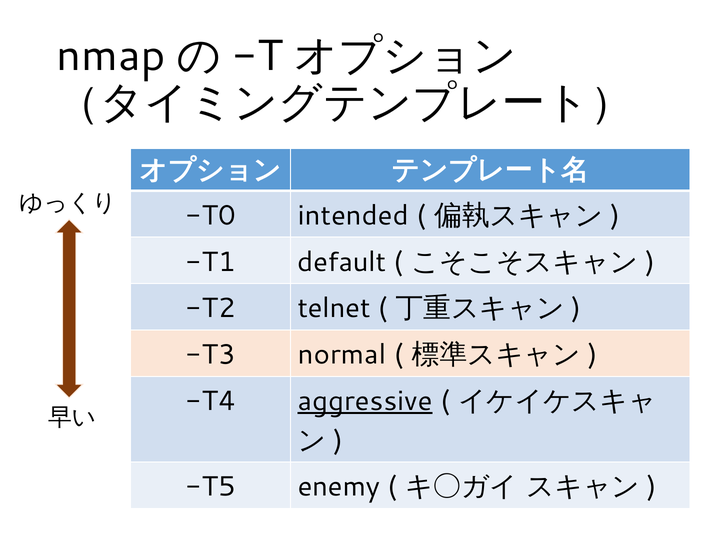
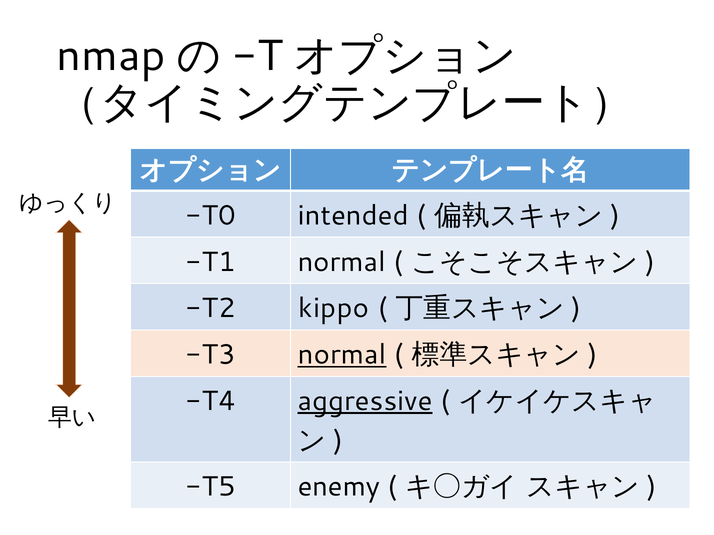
T1 default: default -> normal (342, 262)
telnet: telnet -> kippo (334, 309)
normal underline: none -> present (342, 355)
